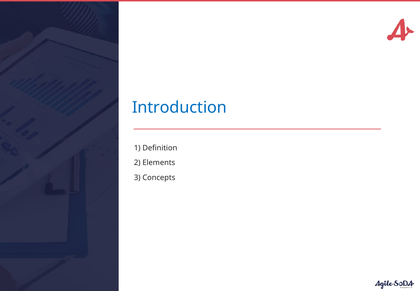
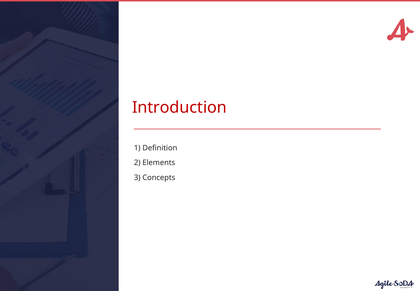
Introduction colour: blue -> red (179, 107)
